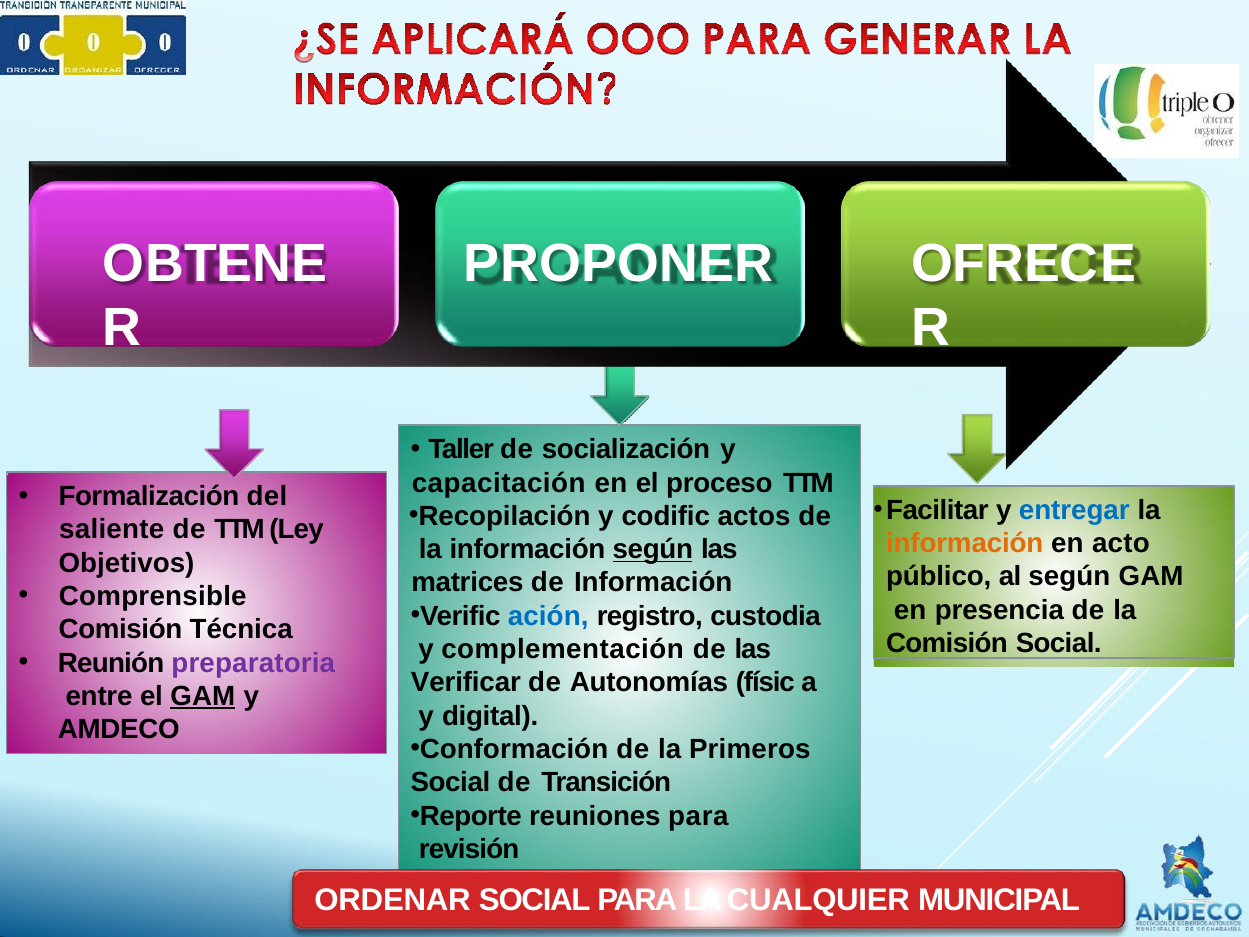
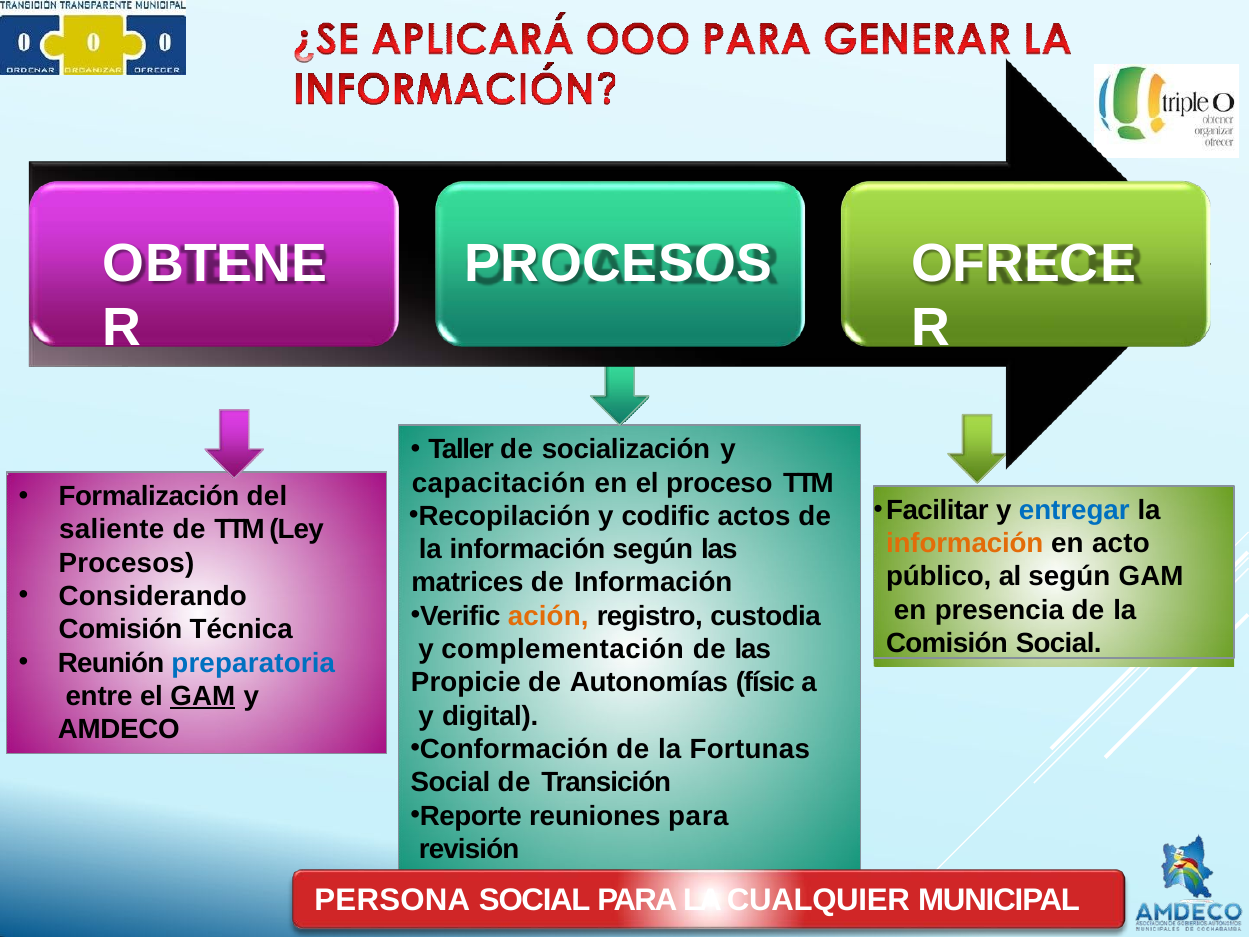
PROPONER: PROPONER -> PROCESOS (618, 264)
según underline: present -> none (653, 549)
Objetivos: Objetivos -> Procesos (126, 563)
Comprensible: Comprensible -> Considerando (153, 596)
ación colour: blue -> orange (548, 616)
preparatoria colour: purple -> blue (253, 663)
Verificar: Verificar -> Propicie (466, 683)
Primeros: Primeros -> Fortunas (750, 749)
ORDENAR: ORDENAR -> PERSONA (392, 900)
